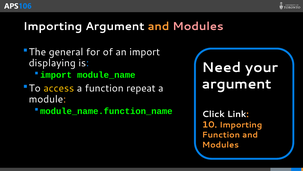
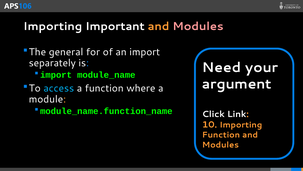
Importing Argument: Argument -> Important (115, 26)
displaying: displaying -> separately (52, 63)
access colour: yellow -> light blue (59, 88)
repeat: repeat -> where (141, 88)
